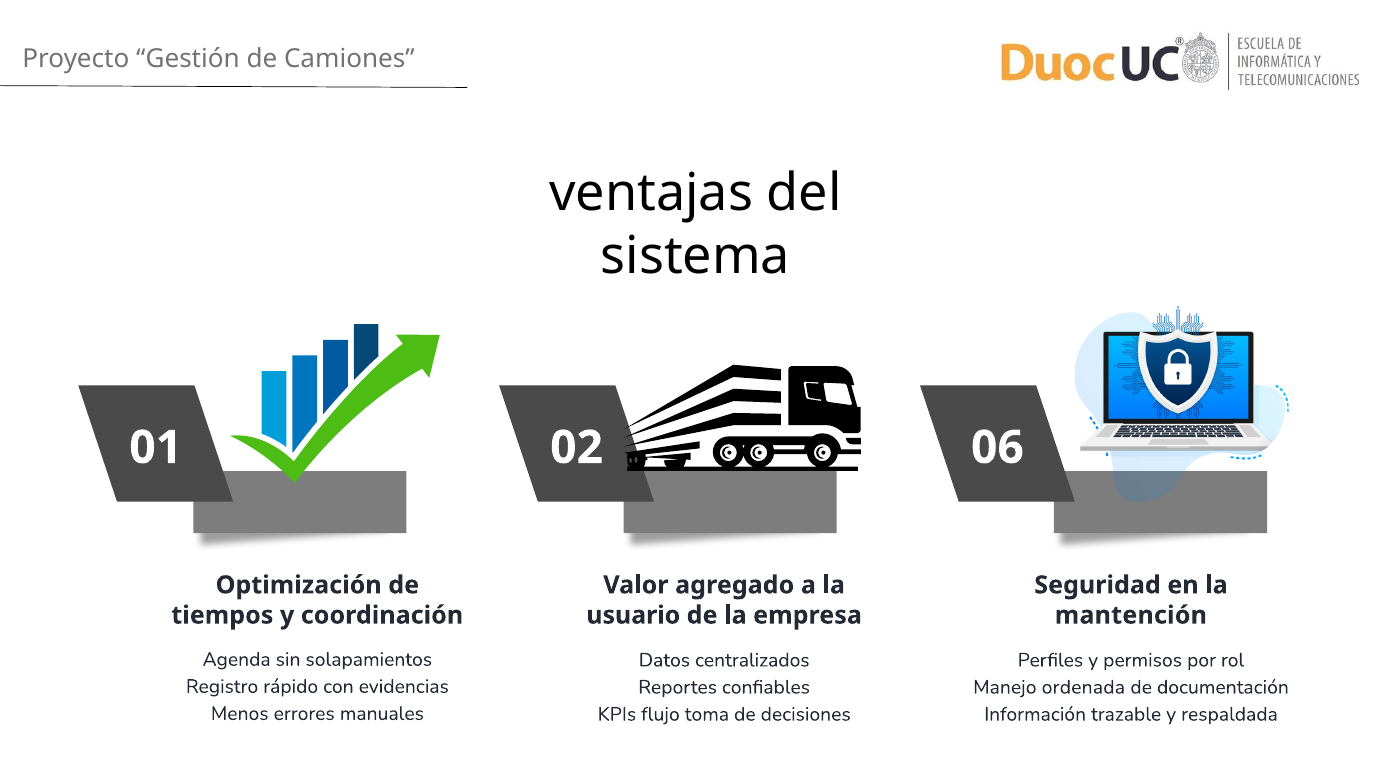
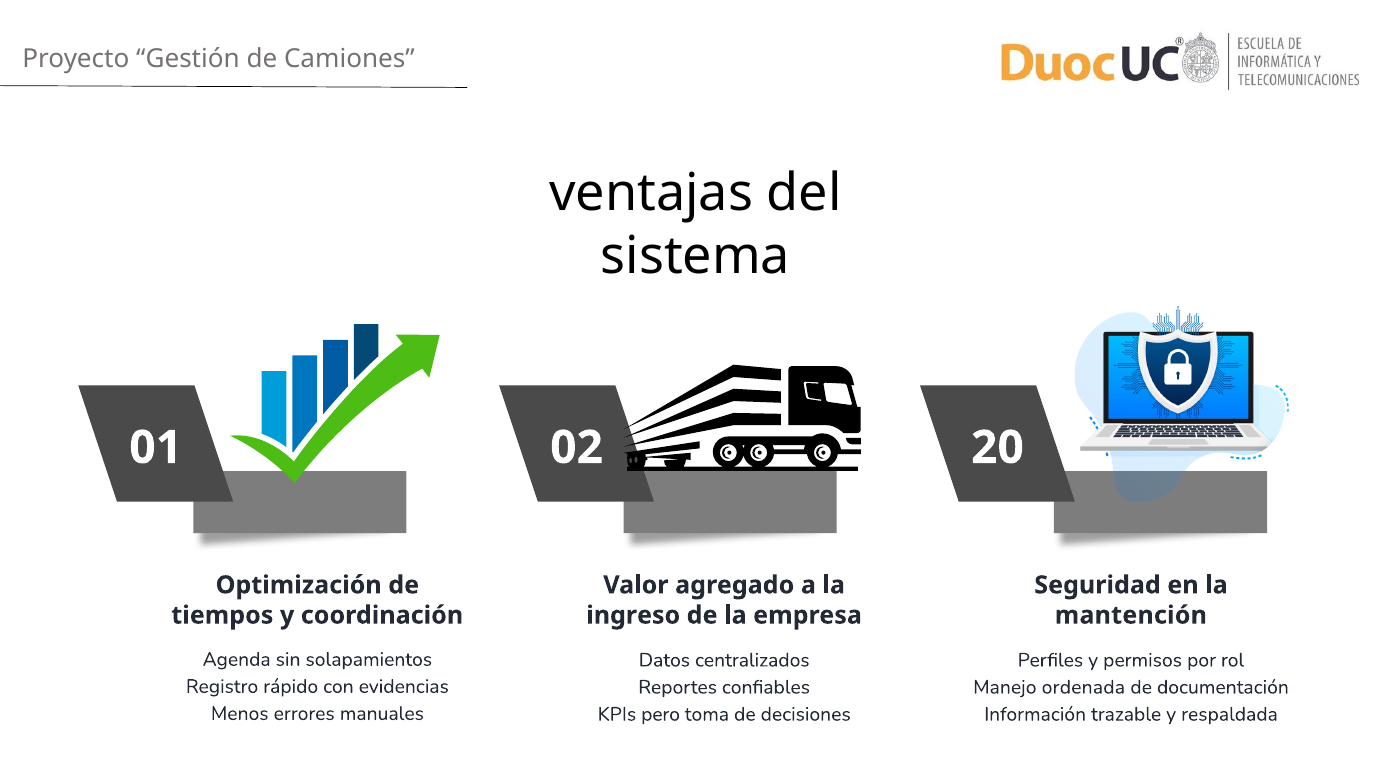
06: 06 -> 20 (997, 447)
usuario: usuario -> ingreso (633, 615)
flujo: flujo -> pero (661, 714)
